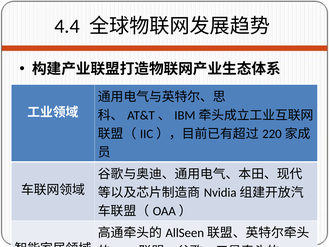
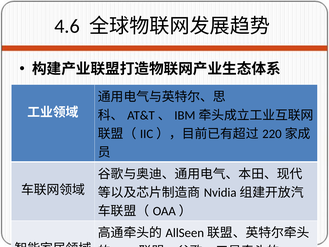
4.4: 4.4 -> 4.6 (67, 26)
